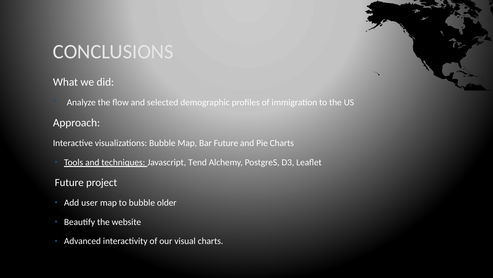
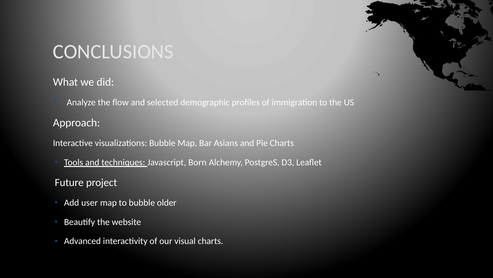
Bar Future: Future -> Asians (226, 143)
Tend: Tend -> Born (197, 162)
